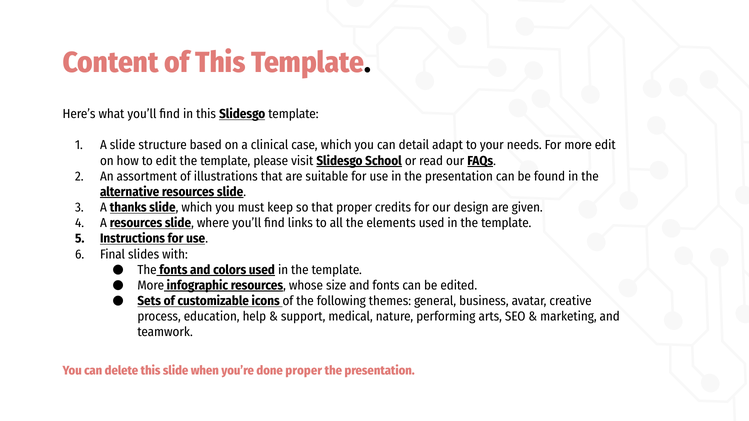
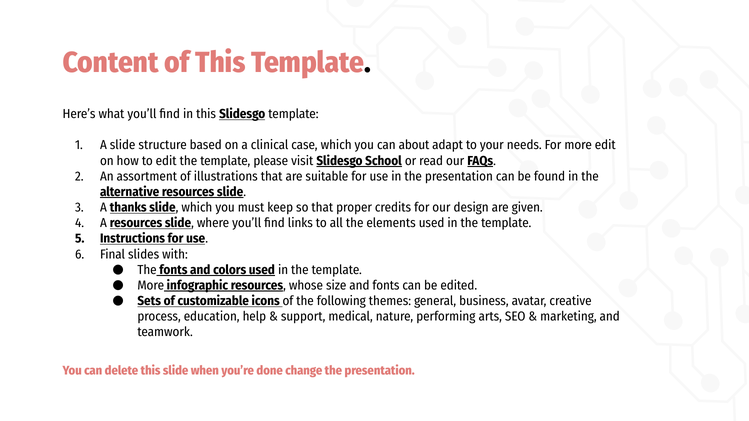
detail: detail -> about (414, 145)
done proper: proper -> change (304, 371)
